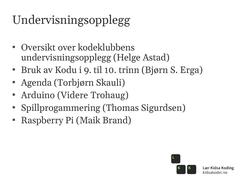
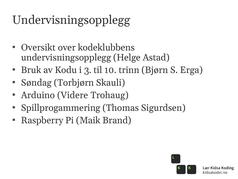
9: 9 -> 3 (88, 70)
Agenda: Agenda -> Søndag (36, 82)
